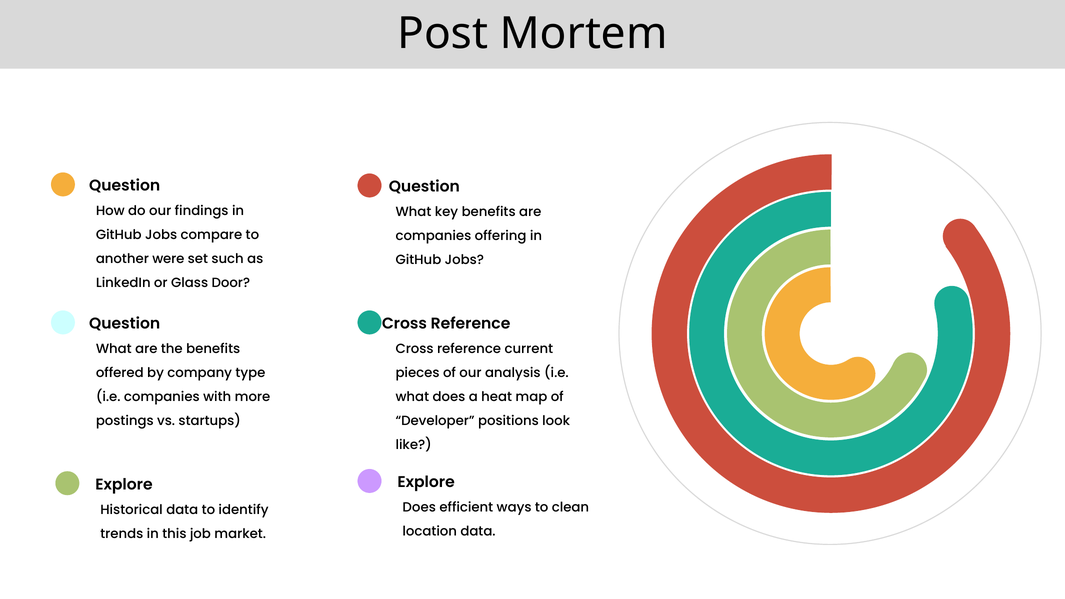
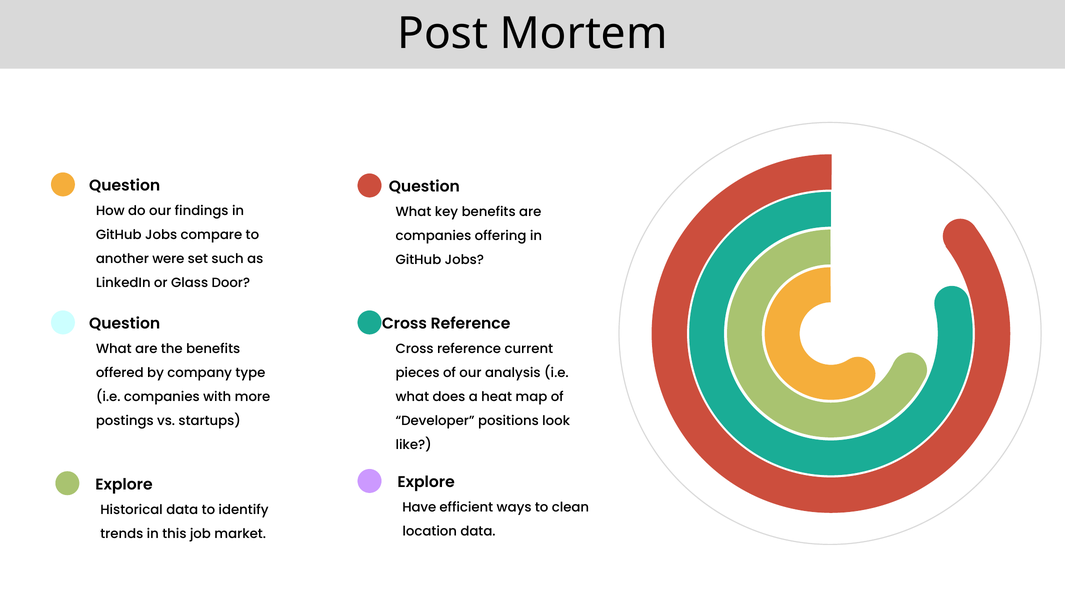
Does: Does -> Have (419, 508)
